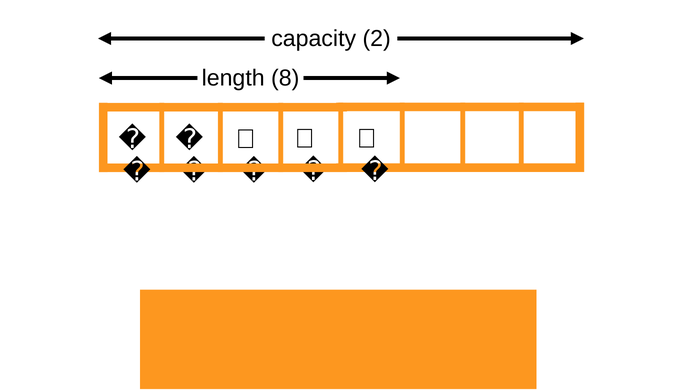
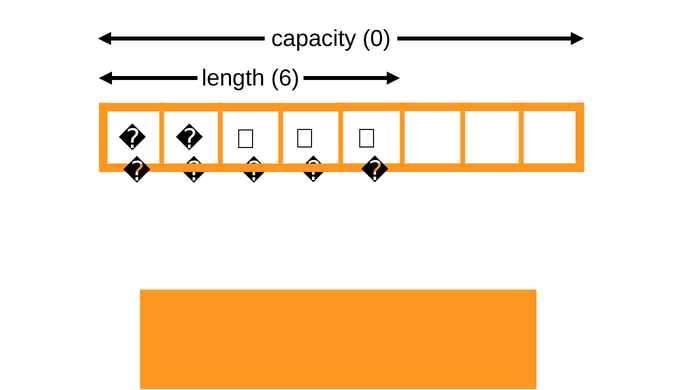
2: 2 -> 0 (377, 39)
8: 8 -> 6 (285, 78)
